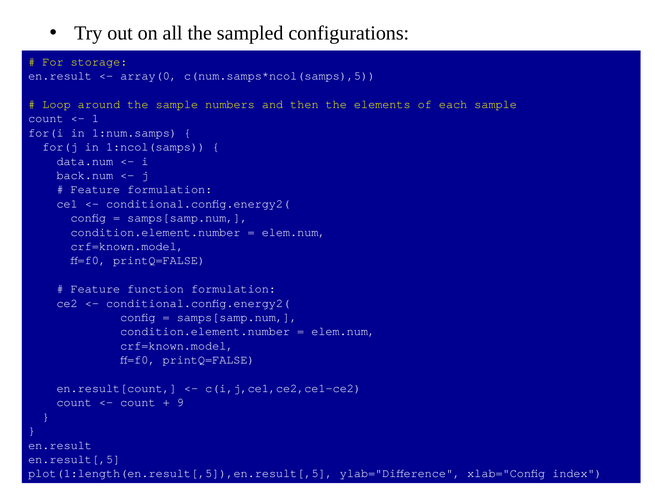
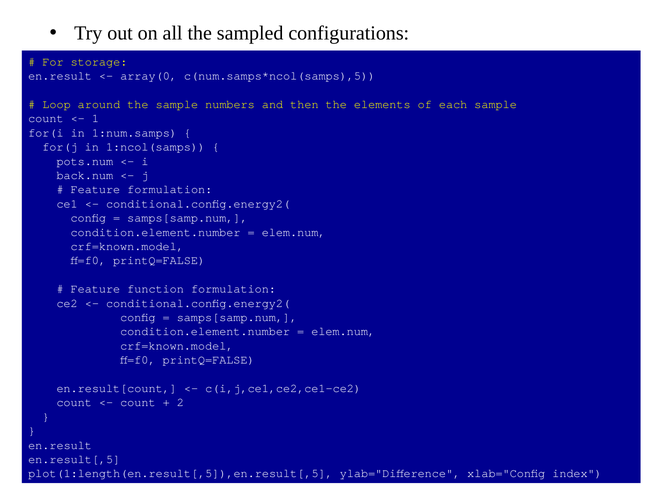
data.num: data.num -> pots.num (85, 161)
9: 9 -> 2 (180, 403)
